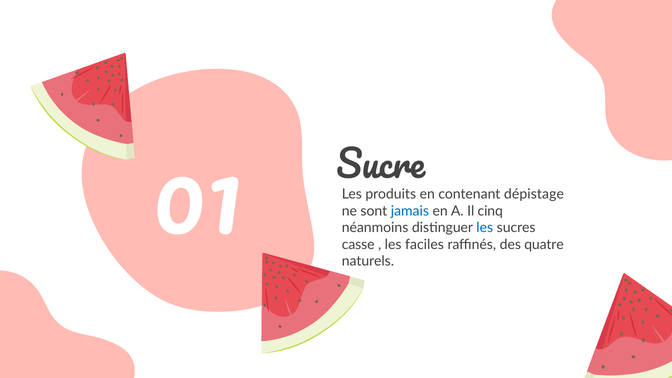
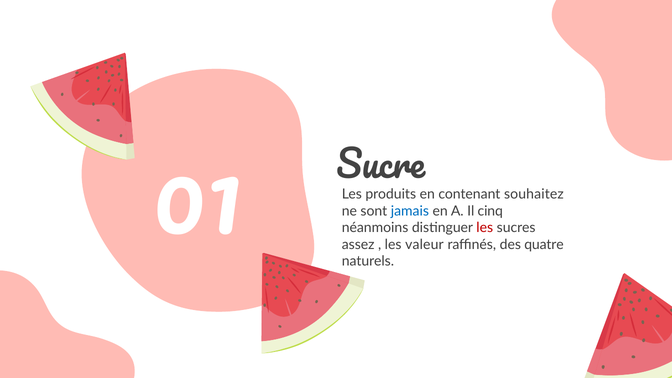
dépistage: dépistage -> souhaitez (534, 194)
les colour: blue -> red (485, 228)
casse: casse -> assez (358, 245)
faciles: faciles -> valeur (424, 245)
